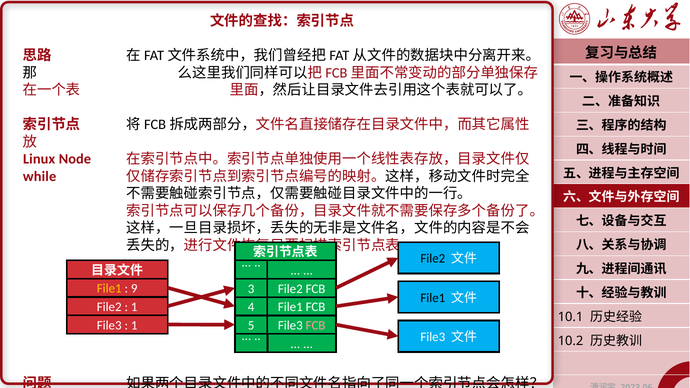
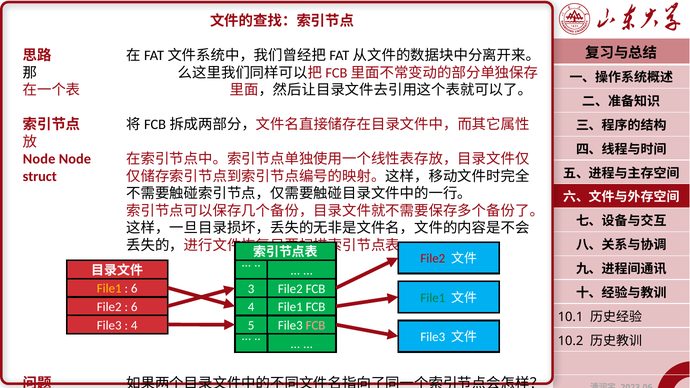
Linux: Linux -> Node (39, 159)
while: while -> struct (40, 176)
File2 colour: black -> red (433, 259)
9: 9 -> 6 (134, 289)
File1 colour: black -> green (433, 298)
1: 1 -> 6 (134, 307)
1: 1 -> 4 (134, 326)
